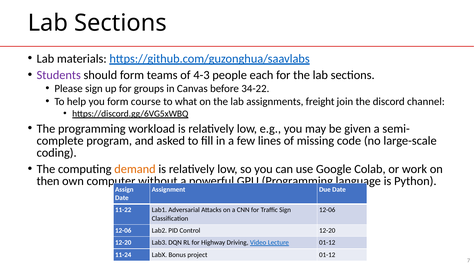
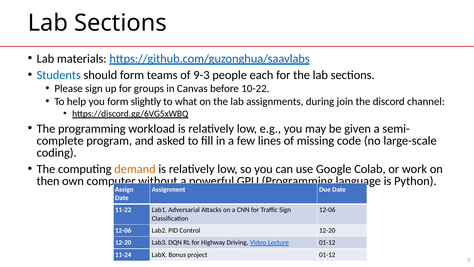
Students colour: purple -> blue (59, 75)
4-3: 4-3 -> 9-3 (201, 75)
34-22: 34-22 -> 10-22 (255, 89)
course: course -> slightly (146, 101)
freight: freight -> during (320, 101)
